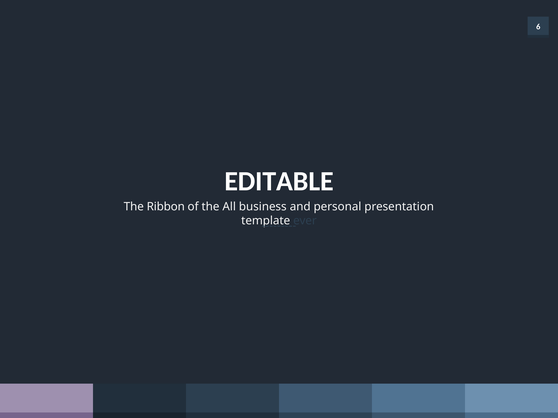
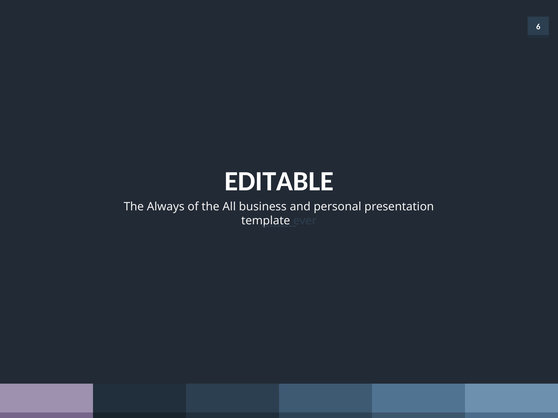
Ribbon: Ribbon -> Always (166, 207)
